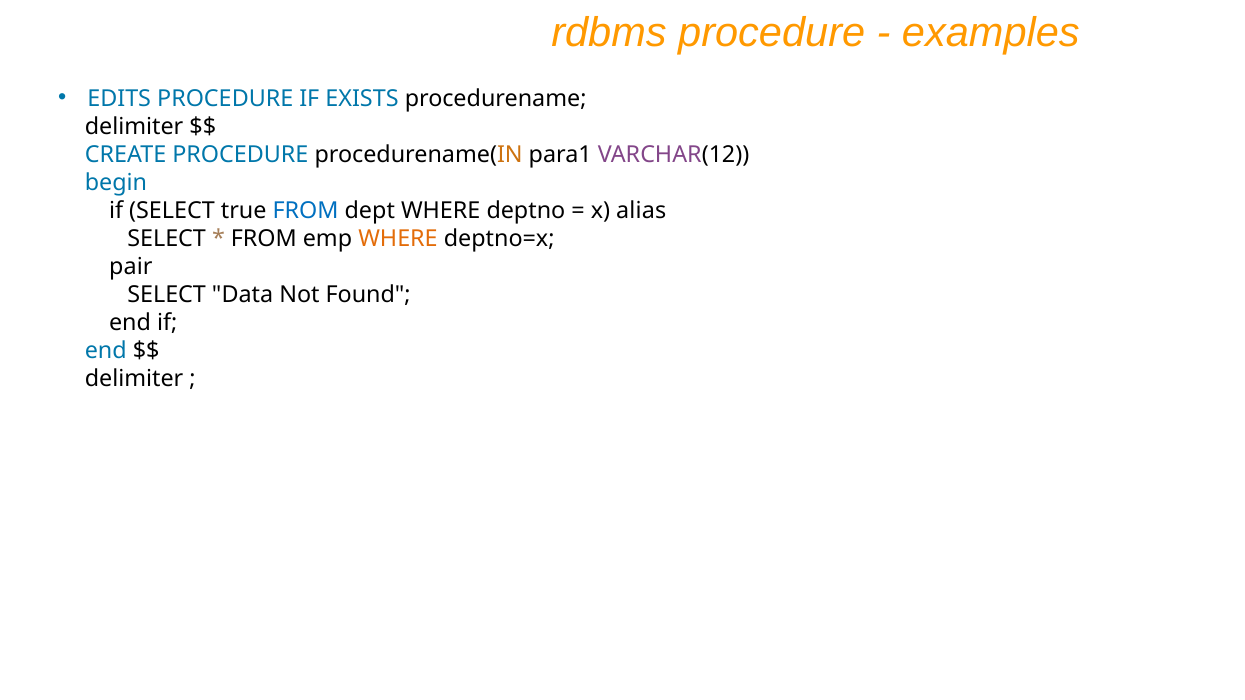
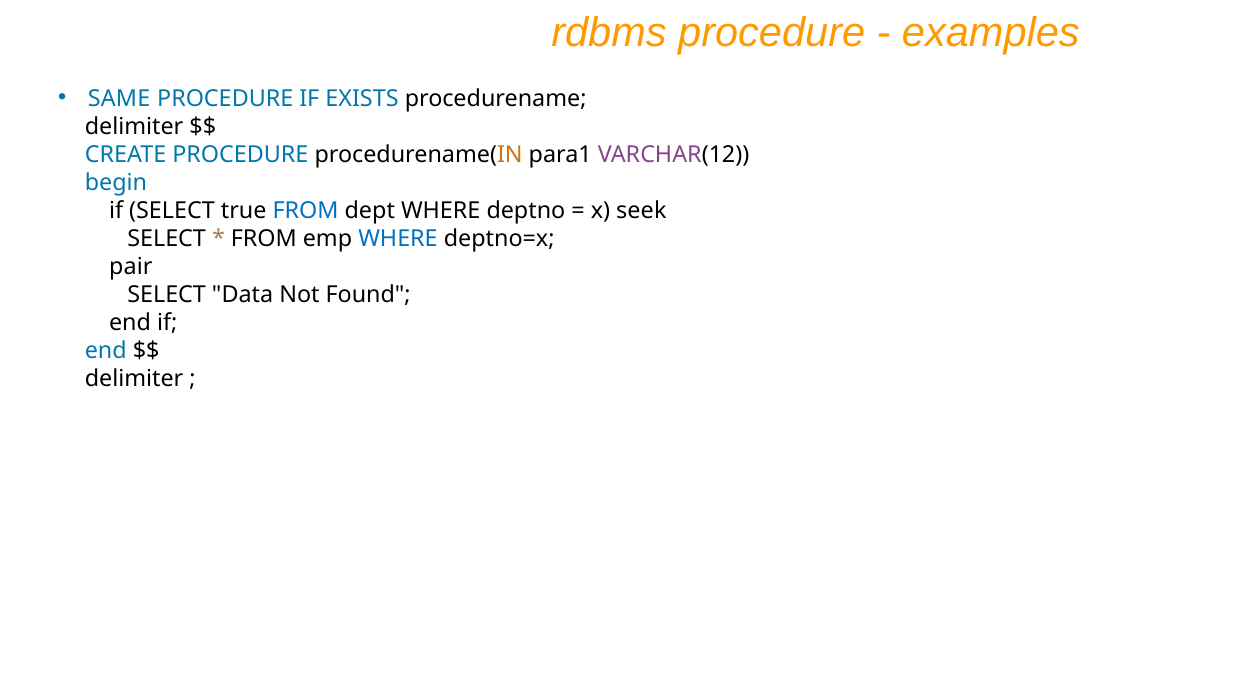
EDITS: EDITS -> SAME (119, 99)
alias: alias -> seek (641, 211)
WHERE colour: orange -> blue (398, 239)
